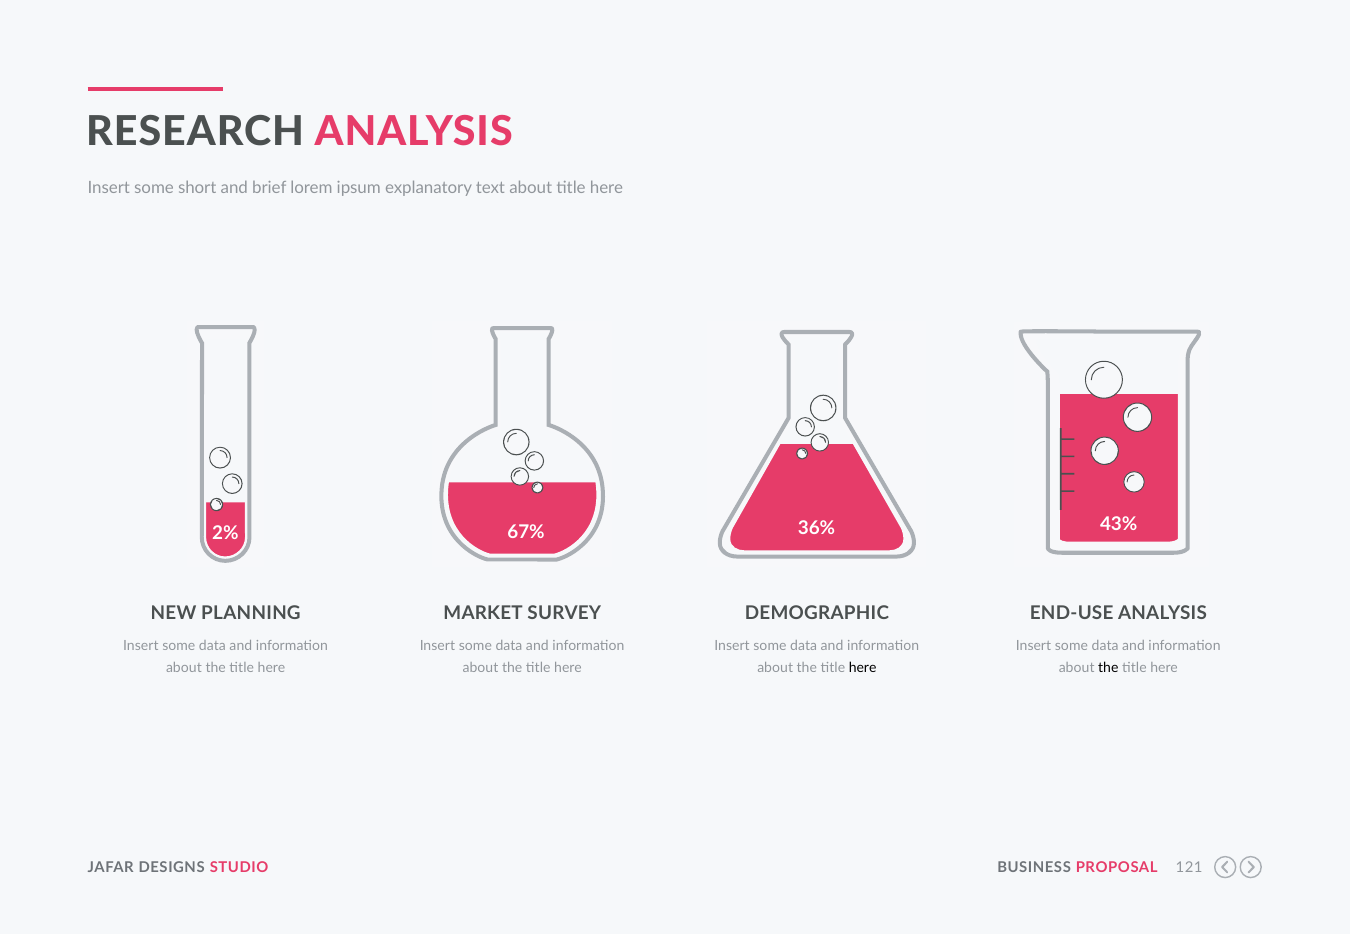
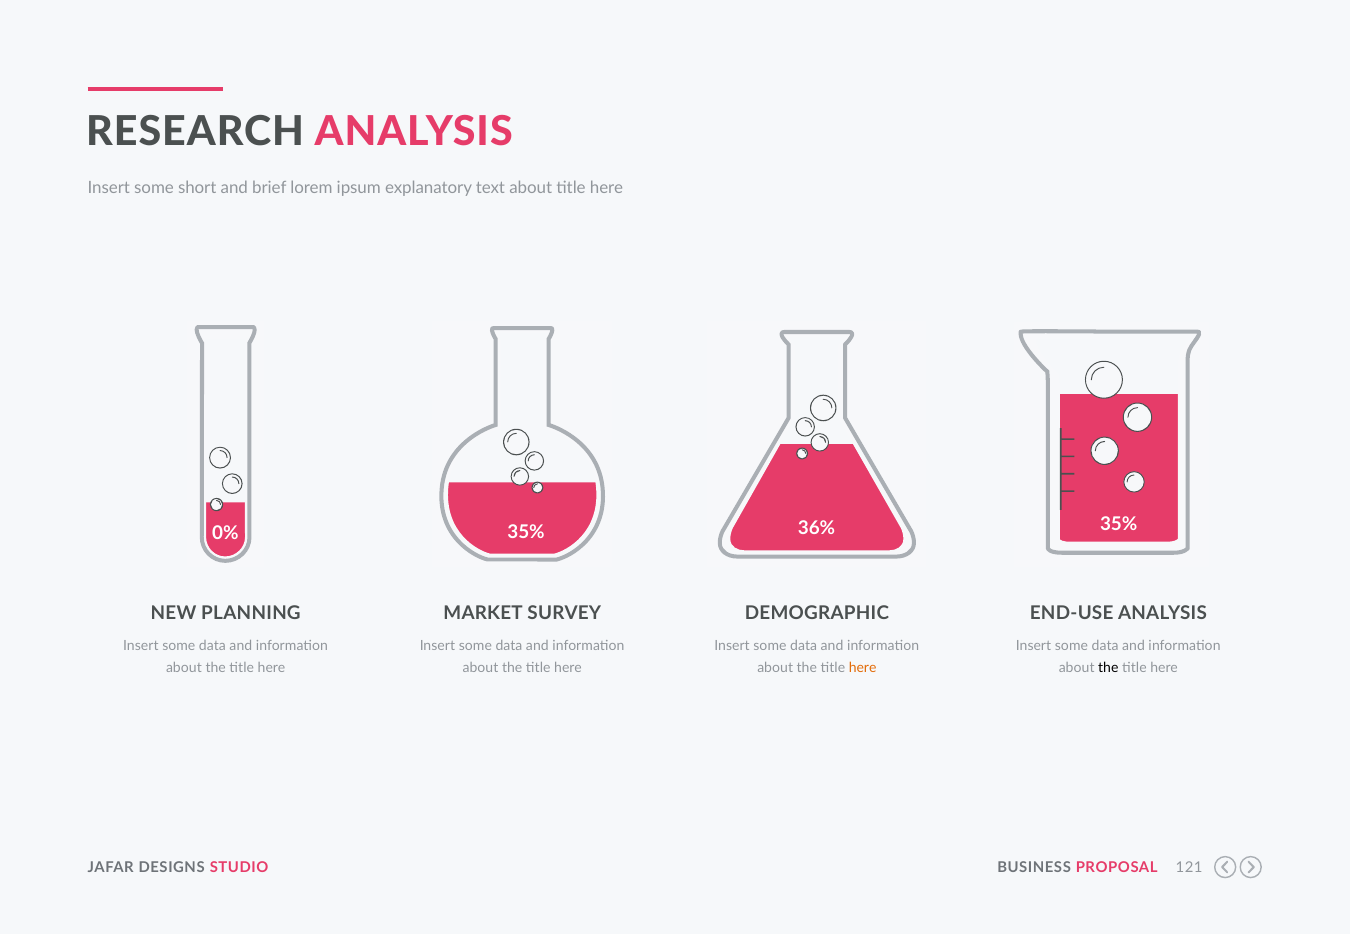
67%: 67% -> 35% (526, 532)
36% 43%: 43% -> 35% (1119, 525)
2%: 2% -> 0% (225, 533)
here colour: black -> orange (863, 668)
